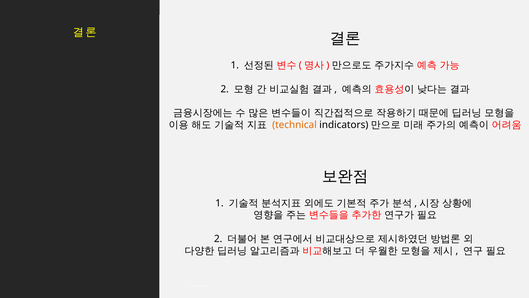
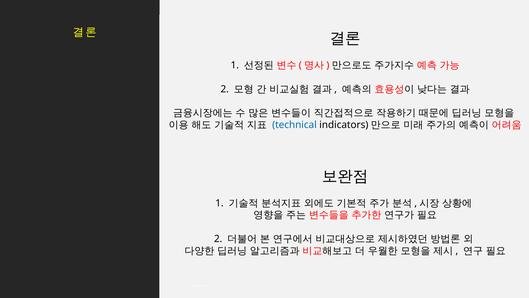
technical colour: orange -> blue (294, 125)
